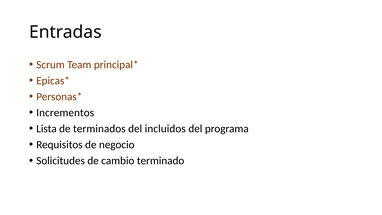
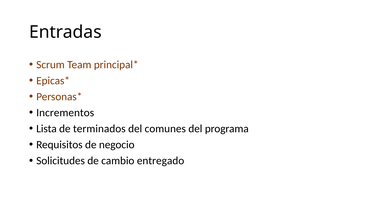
incluidos: incluidos -> comunes (165, 129)
terminado: terminado -> entregado (161, 161)
